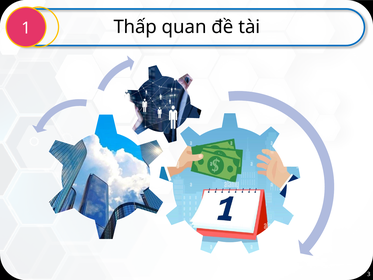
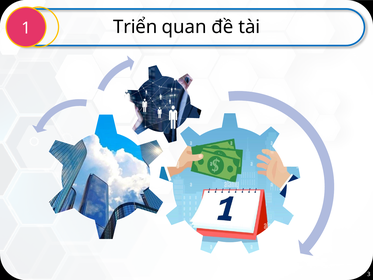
Thấp: Thấp -> Triển (135, 27)
